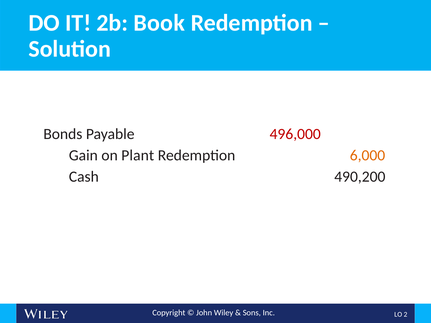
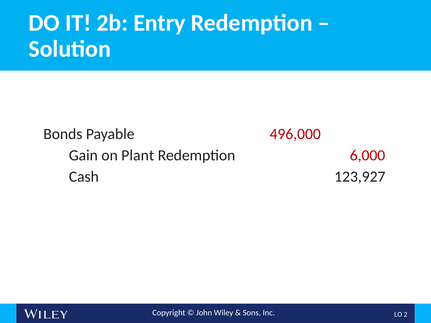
Book: Book -> Entry (159, 23)
6,000 colour: orange -> red (367, 156)
490,200: 490,200 -> 123,927 (360, 177)
